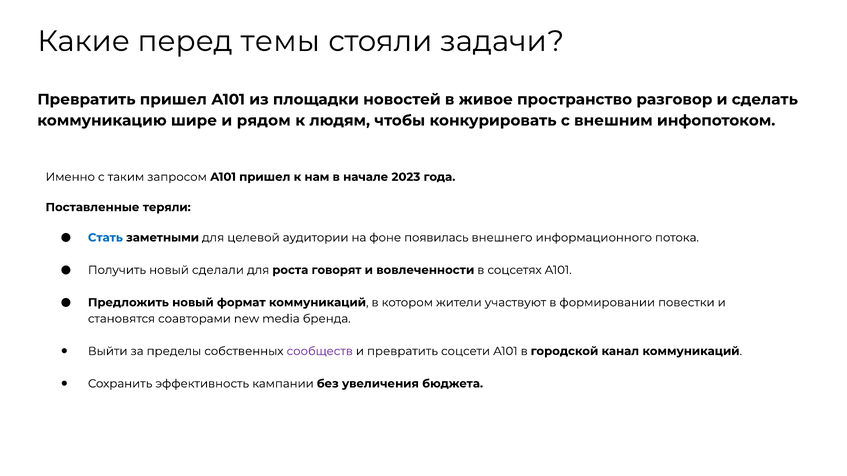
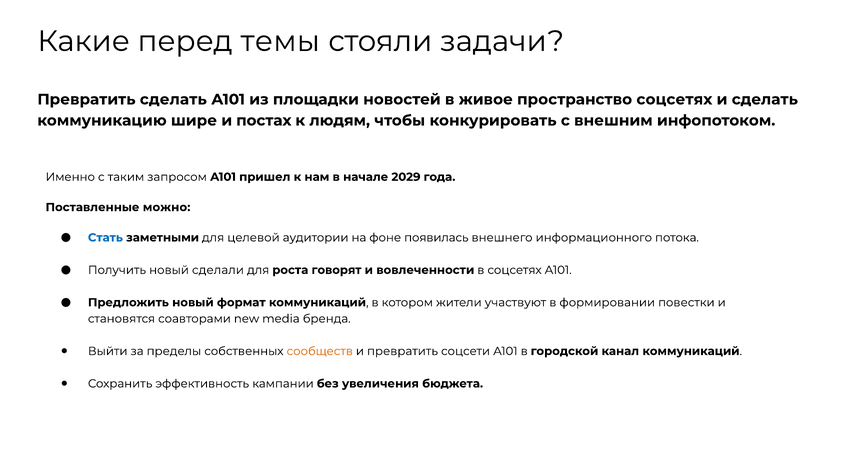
Превратить пришел: пришел -> сделать (173, 100)
пространство разговор: разговор -> соцсетях (674, 100)
рядом: рядом -> постах (264, 121)
2023: 2023 -> 2029 (406, 177)
теряли: теряли -> можно (167, 207)
сообществ colour: purple -> orange (320, 351)
